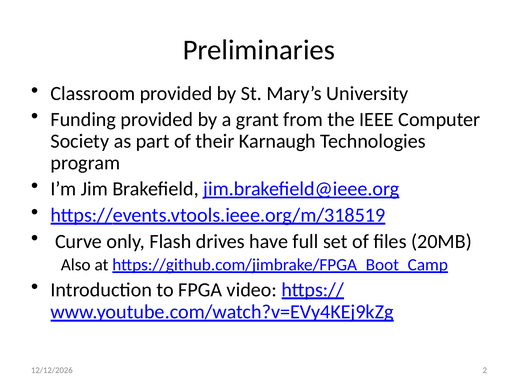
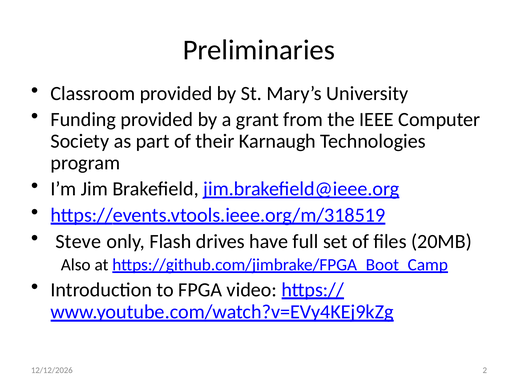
Curve: Curve -> Steve (78, 242)
